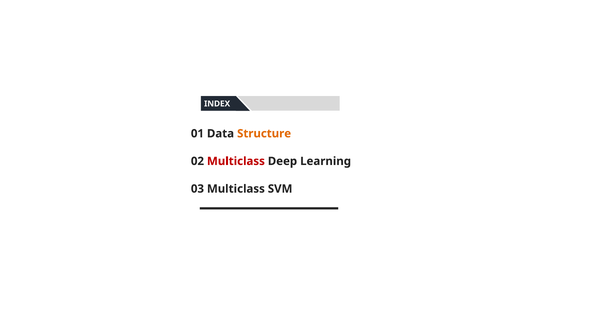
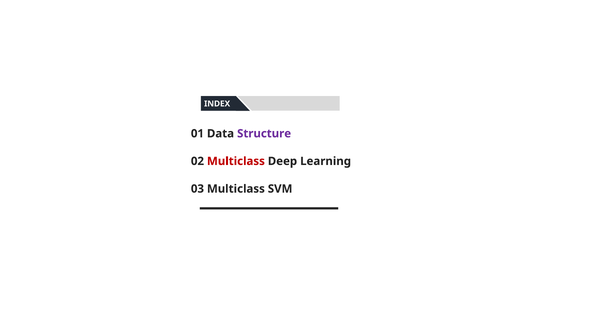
Structure colour: orange -> purple (264, 134)
